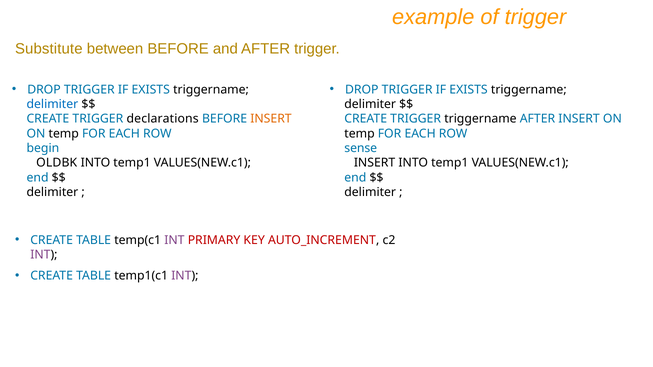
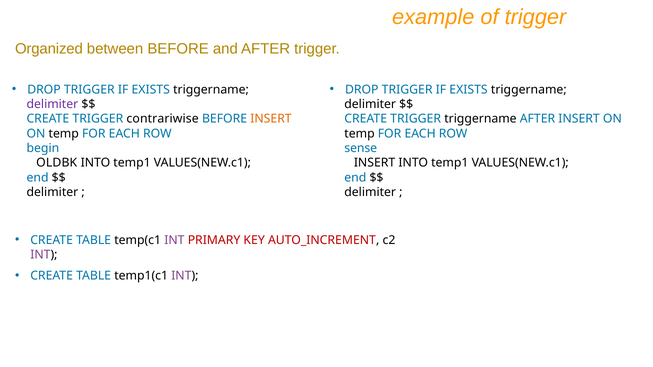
Substitute: Substitute -> Organized (49, 49)
delimiter colour: blue -> purple (52, 104)
declarations: declarations -> contrariwise (163, 119)
